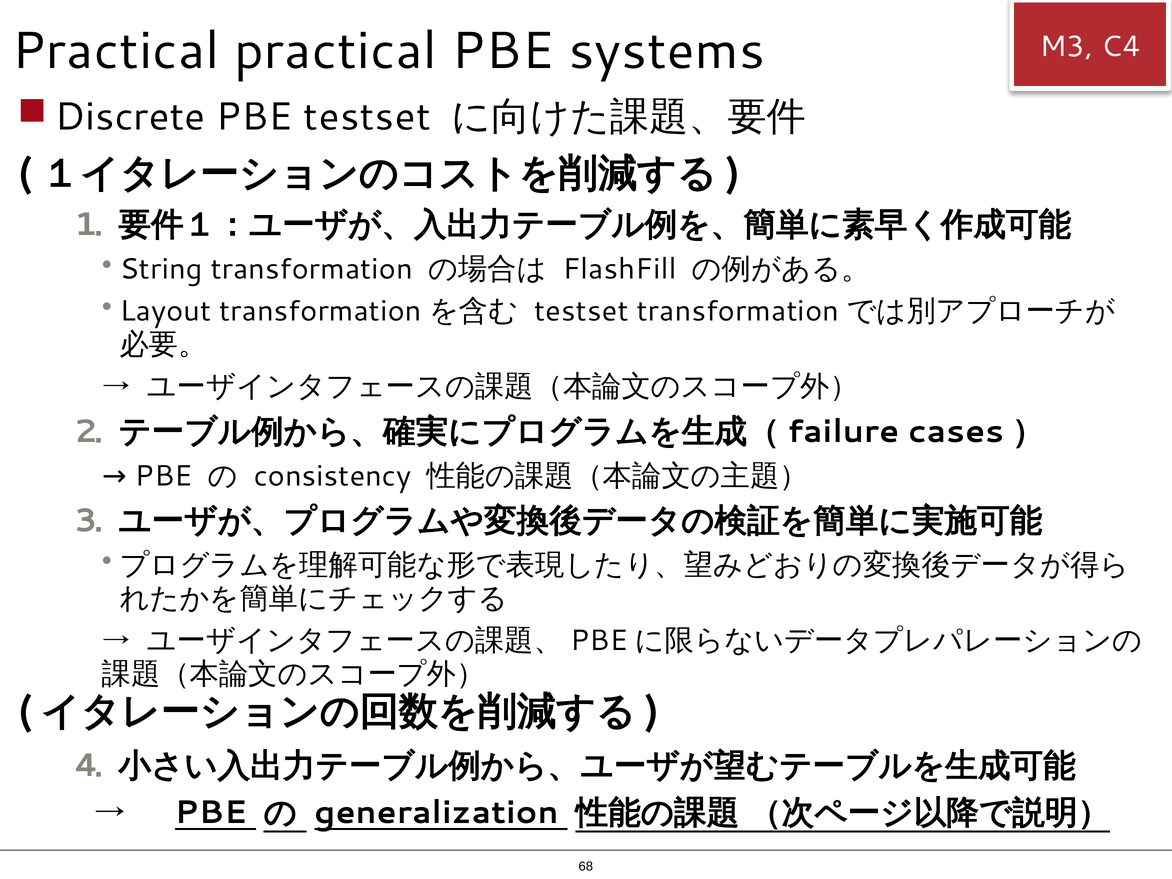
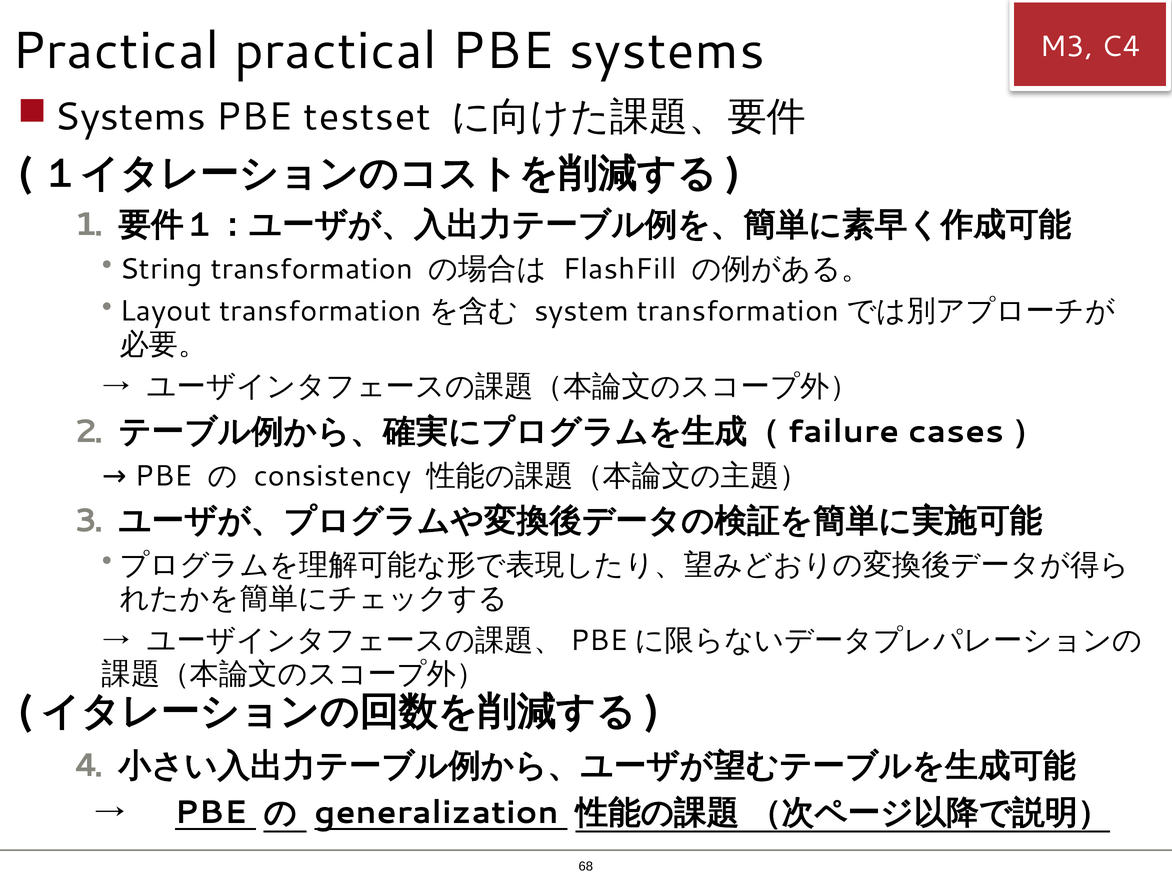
Discrete: Discrete -> Systems (130, 117)
testset: testset -> system (582, 311)
